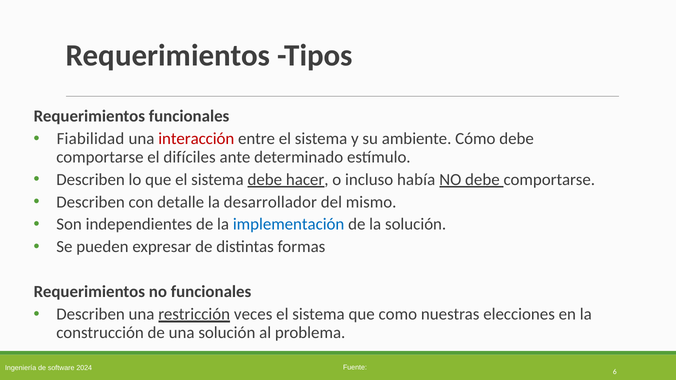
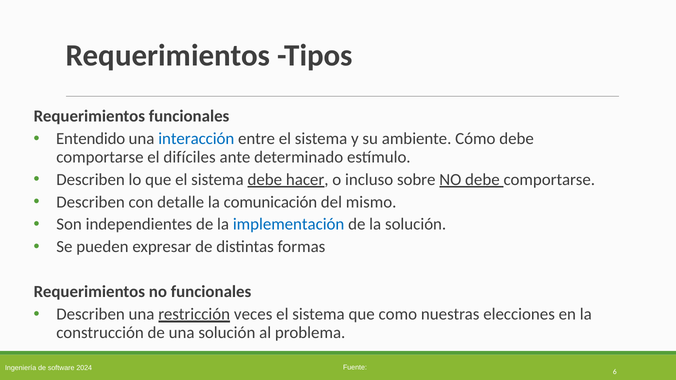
Fiabilidad: Fiabilidad -> Entendido (91, 139)
interacción colour: red -> blue (196, 139)
había: había -> sobre (416, 180)
desarrollador: desarrollador -> comunicación (270, 202)
